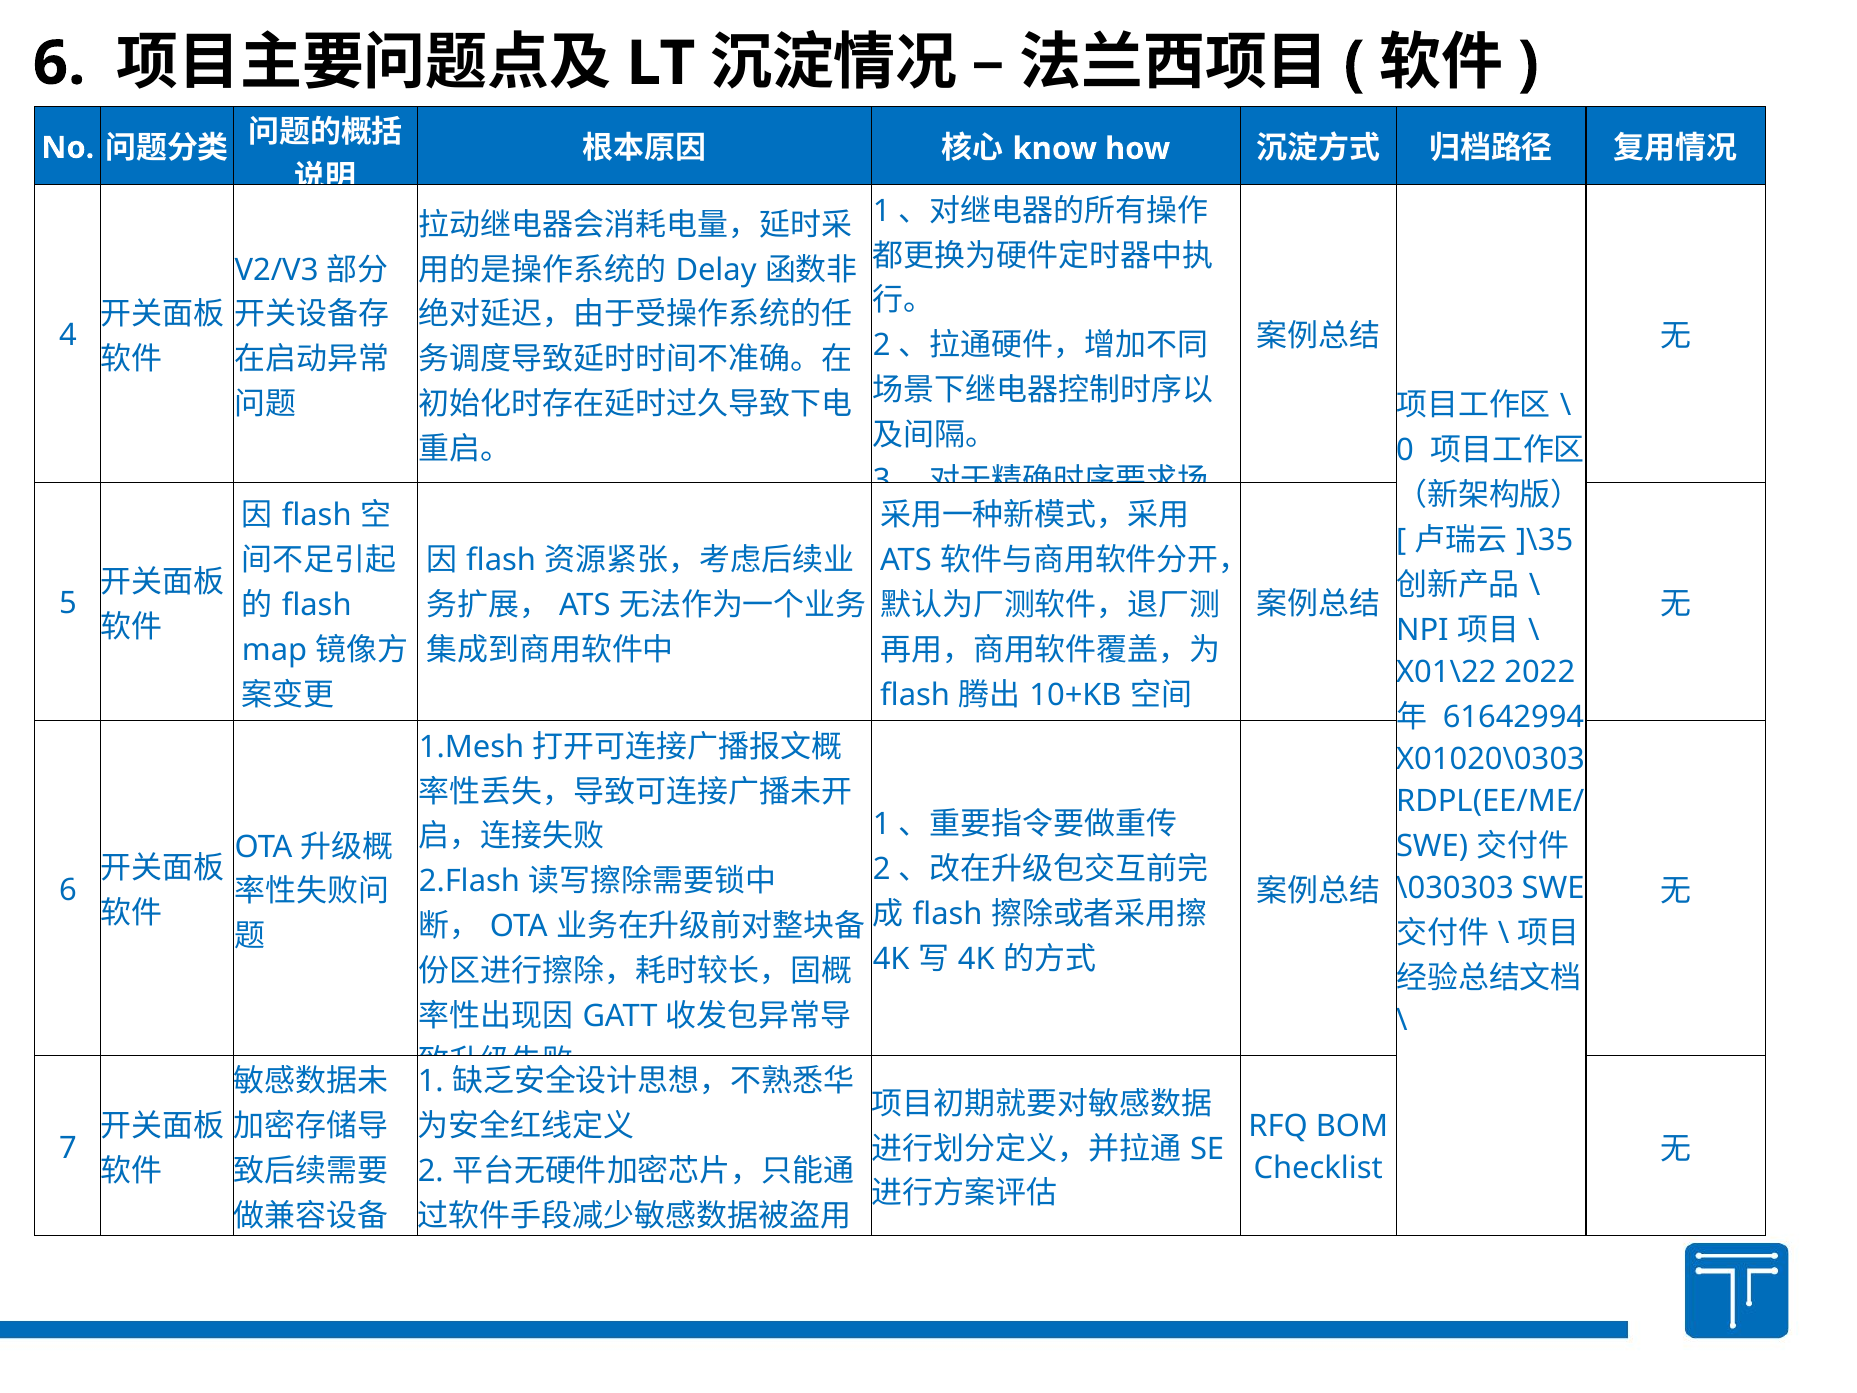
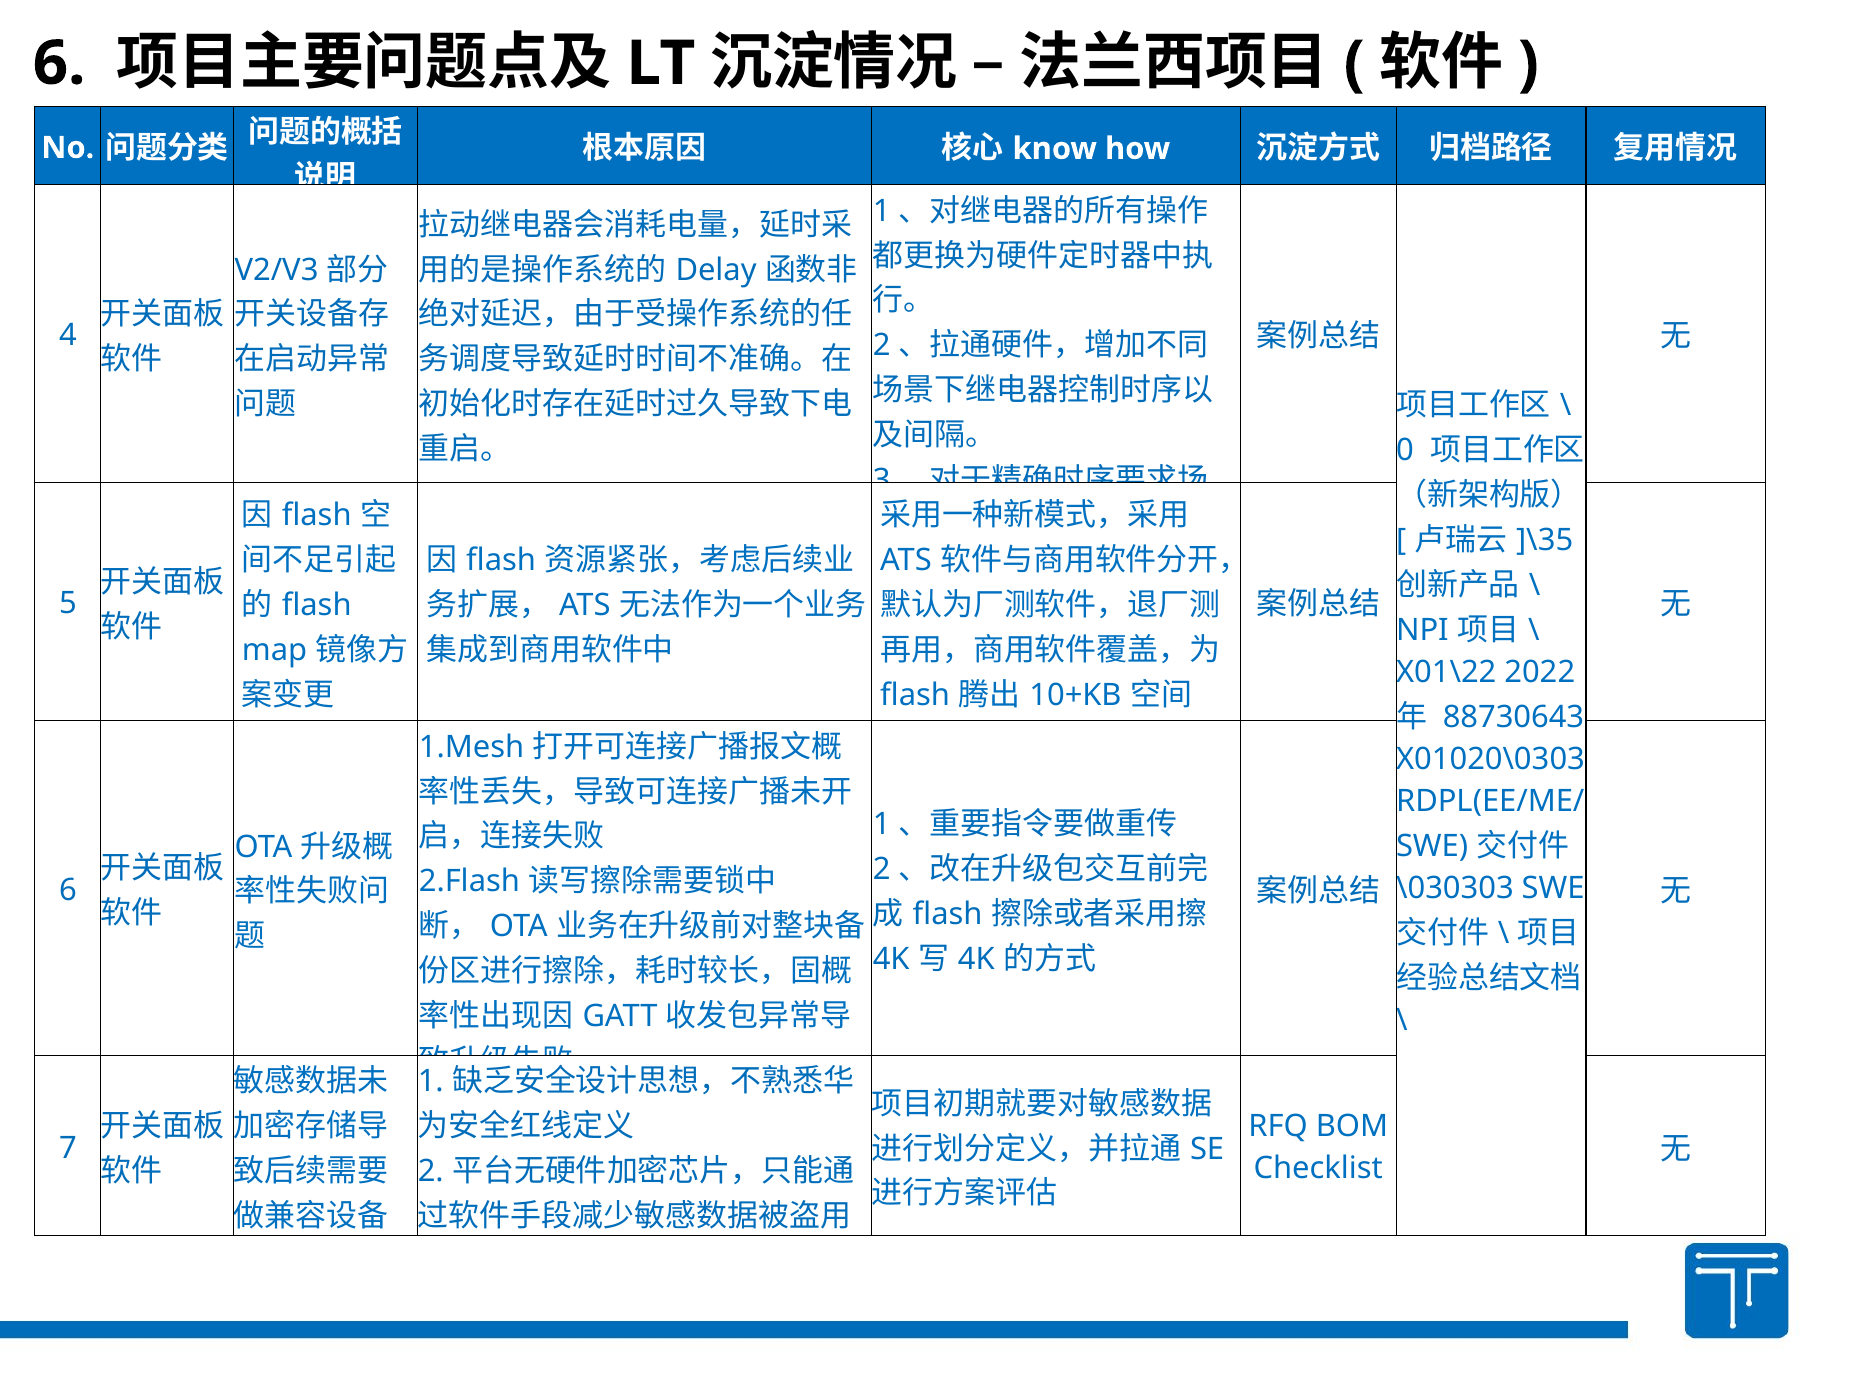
61642994: 61642994 -> 88730643 (1513, 717)
